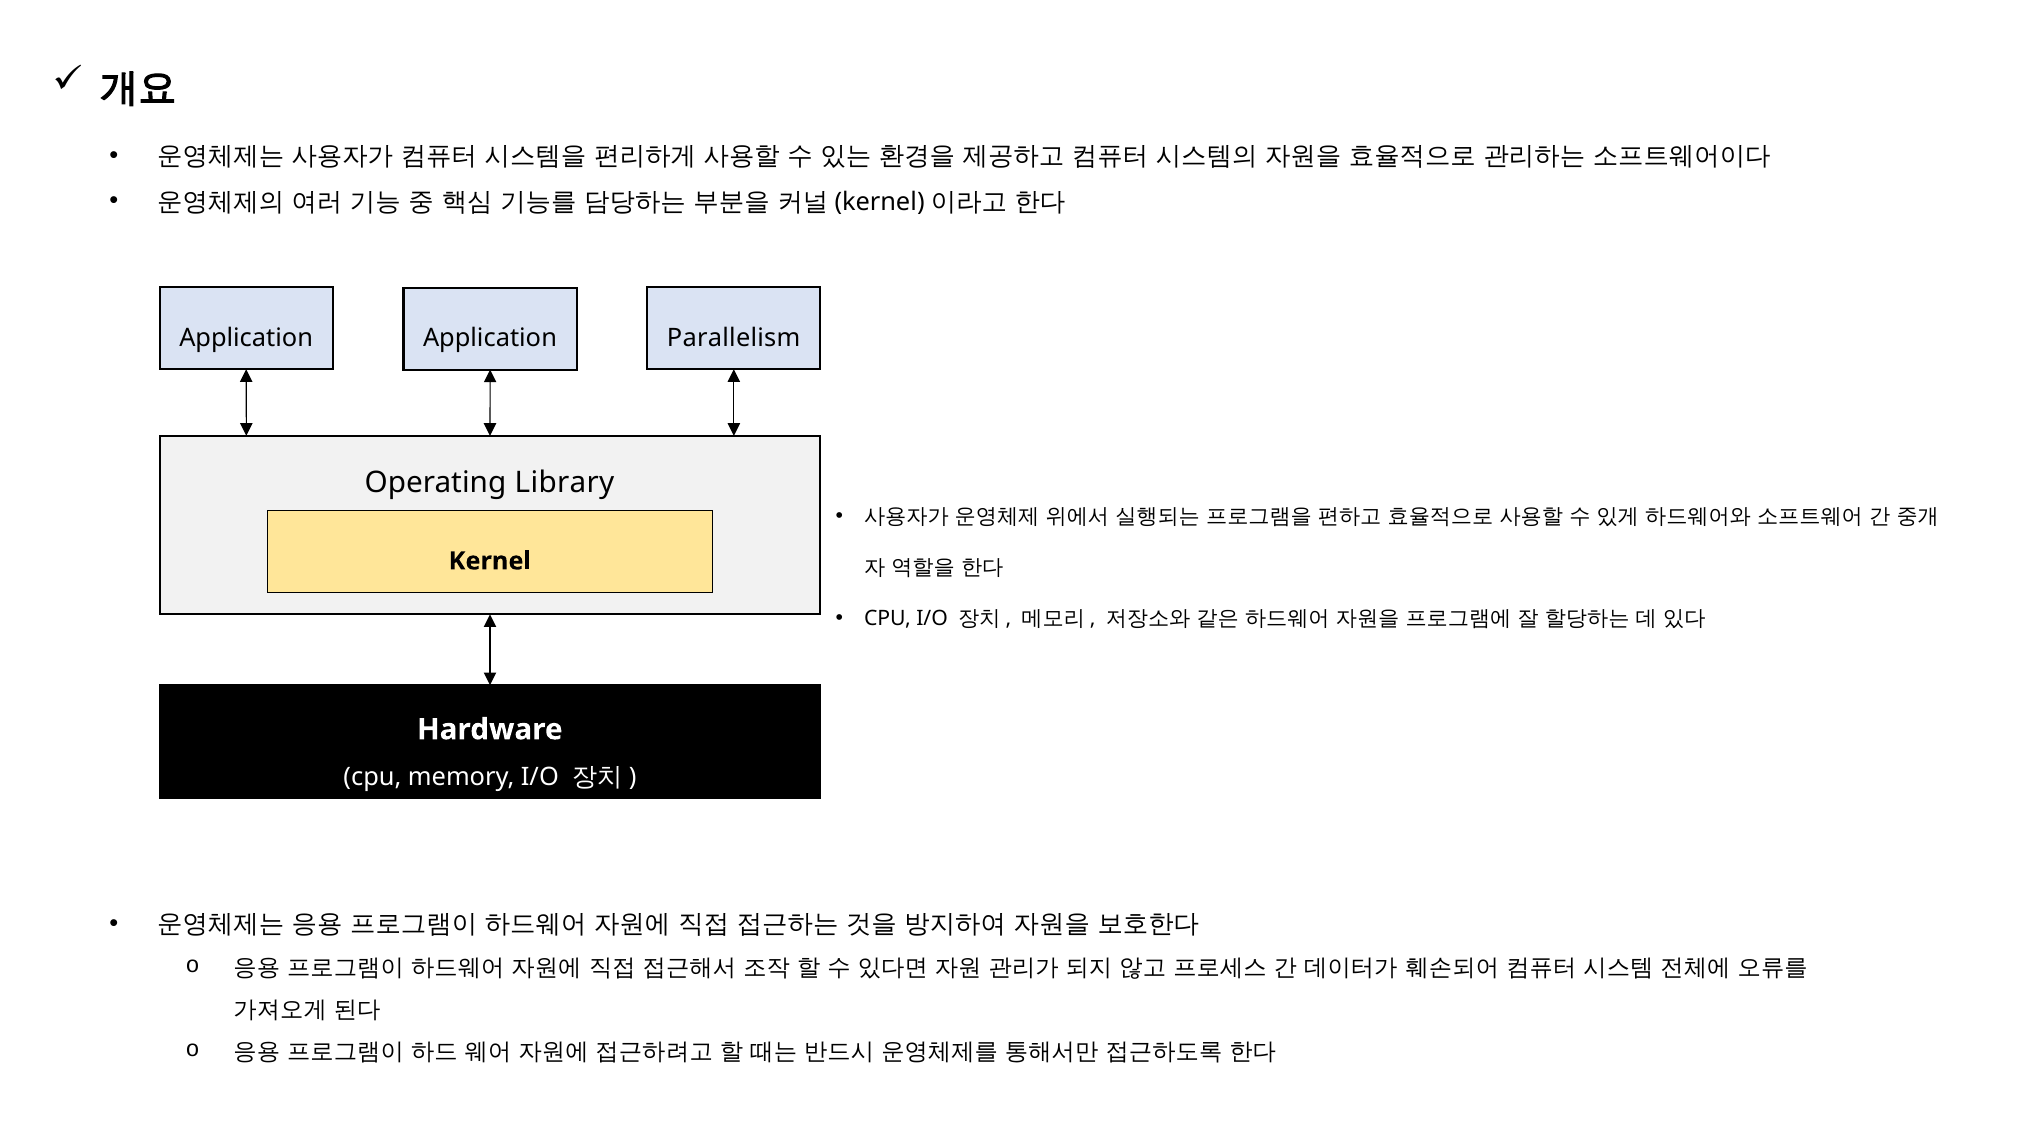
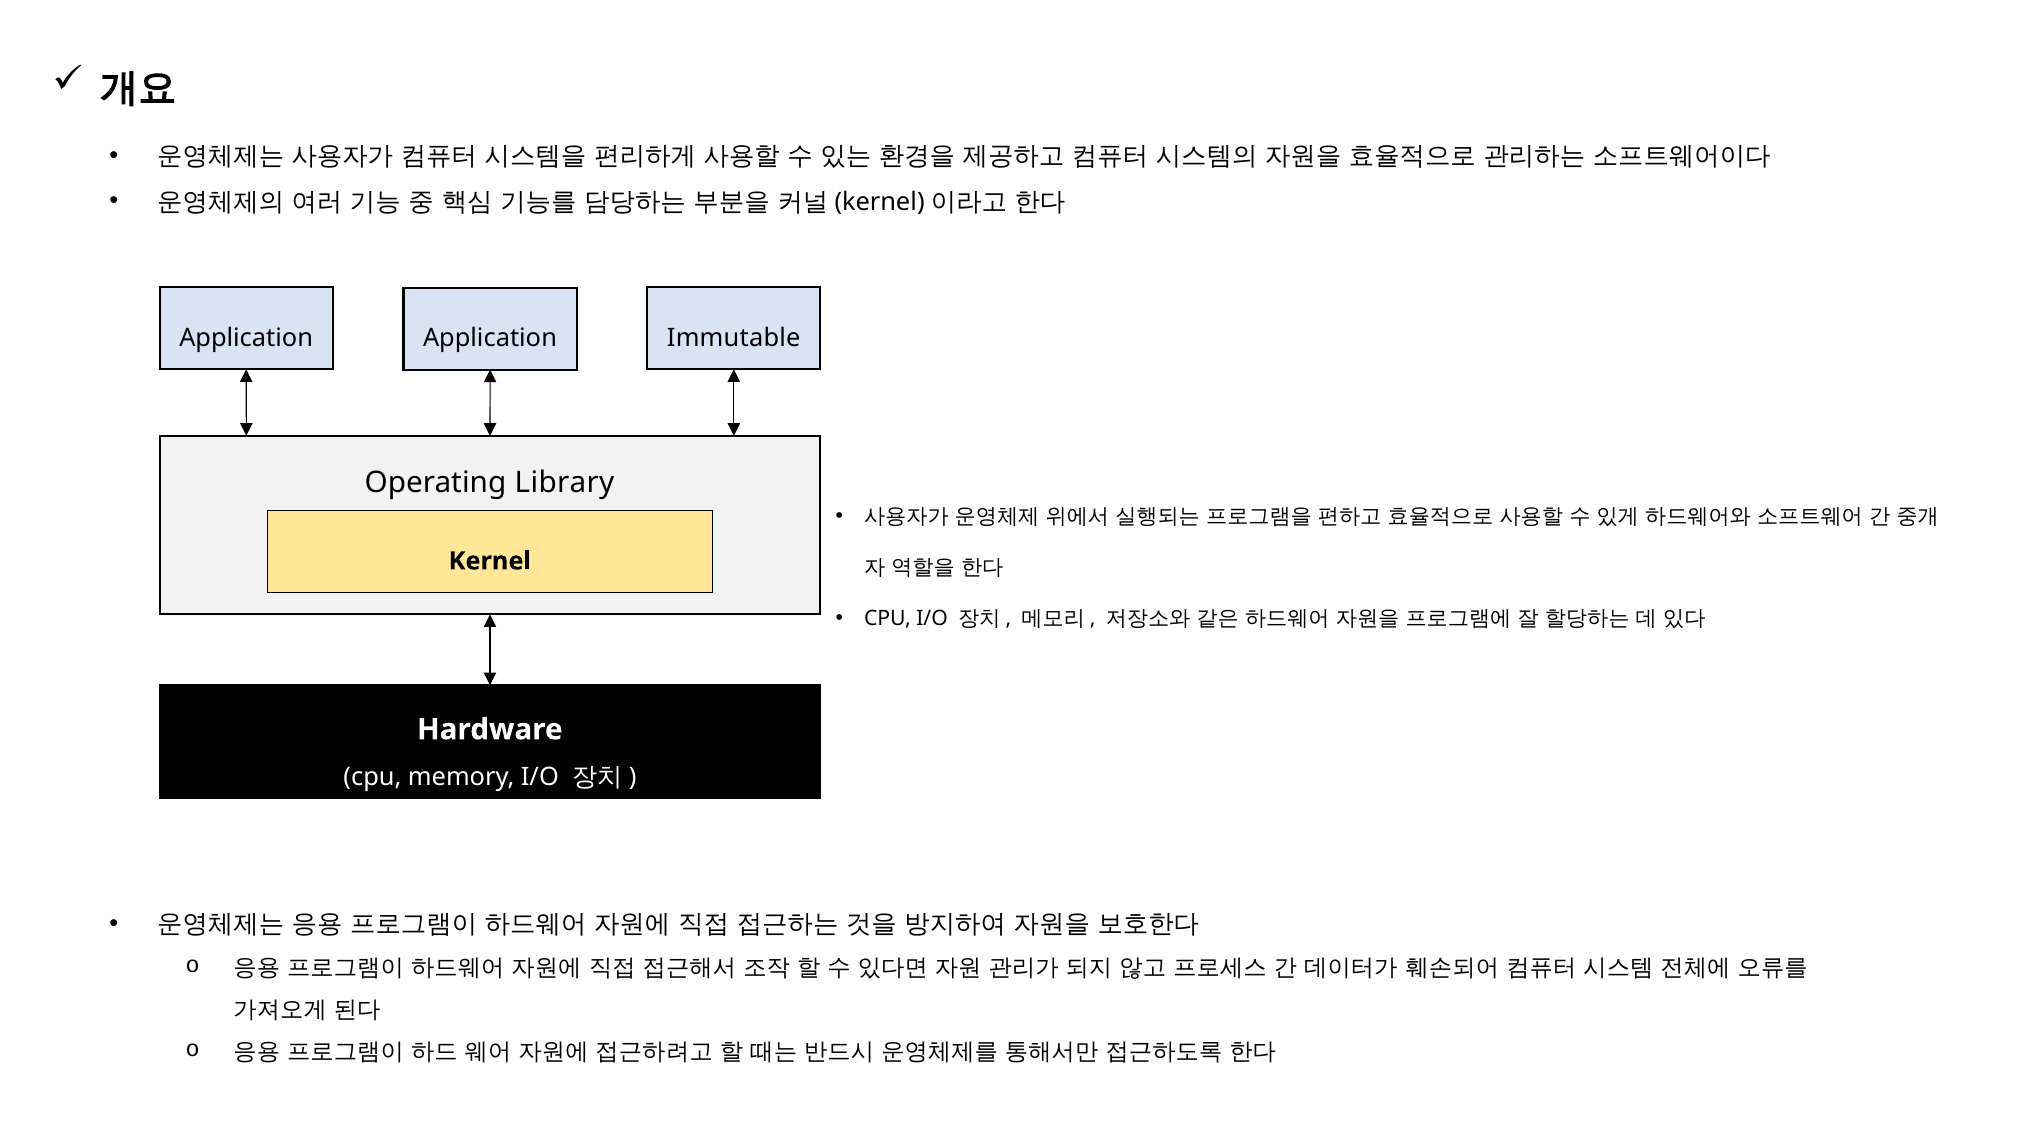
Parallelism: Parallelism -> Immutable (734, 338)
